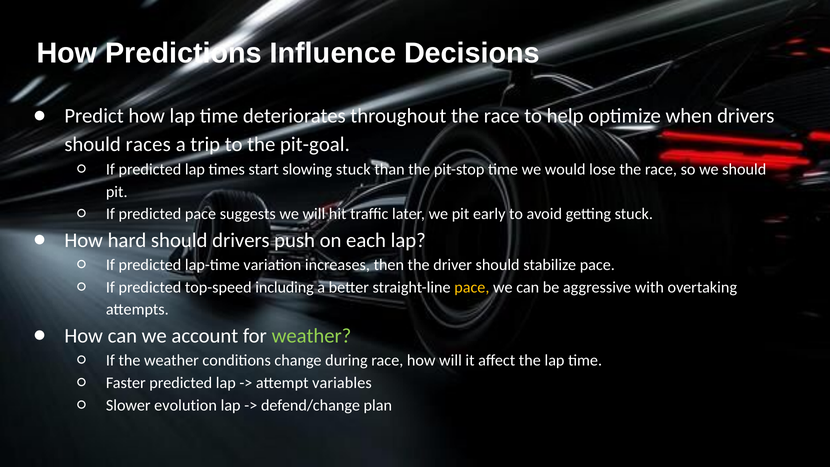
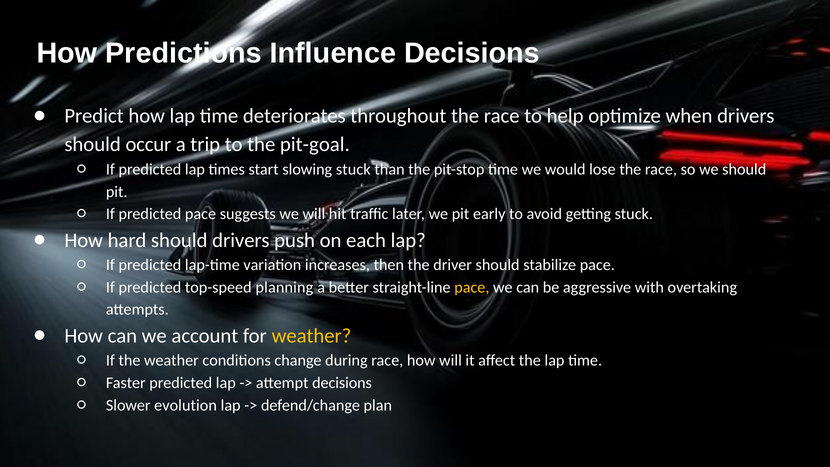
races: races -> occur (148, 145)
including: including -> planning (284, 287)
weather colour: light green -> yellow (311, 336)
attempt variables: variables -> decisions (342, 383)
